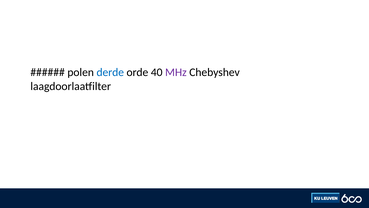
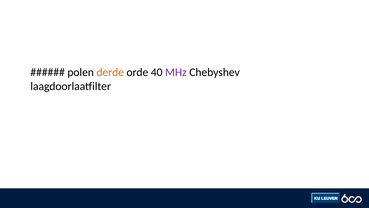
derde colour: blue -> orange (110, 72)
